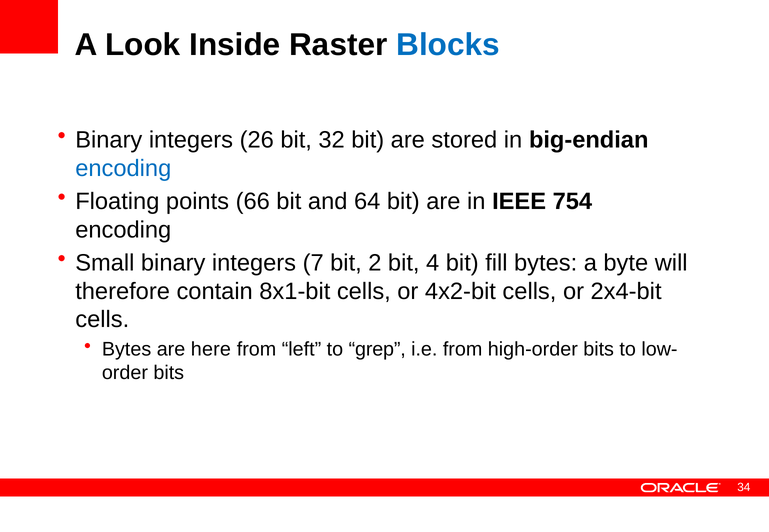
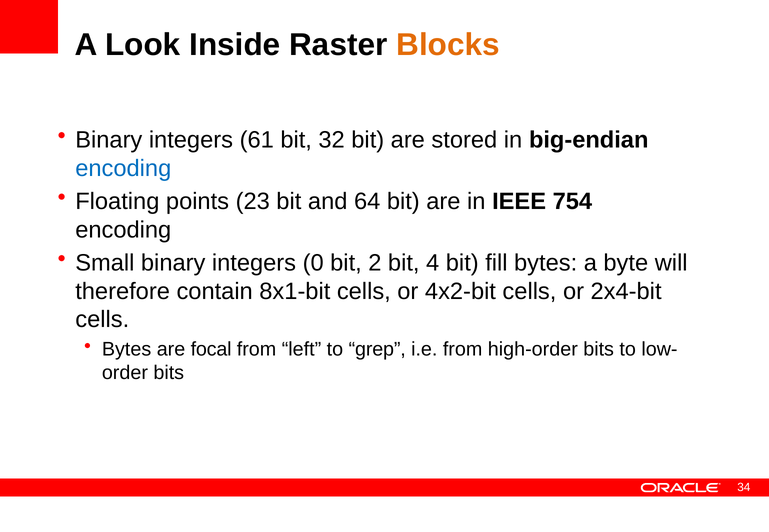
Blocks colour: blue -> orange (448, 45)
26: 26 -> 61 (257, 140)
66: 66 -> 23 (253, 202)
7: 7 -> 0 (313, 263)
here: here -> focal (211, 350)
